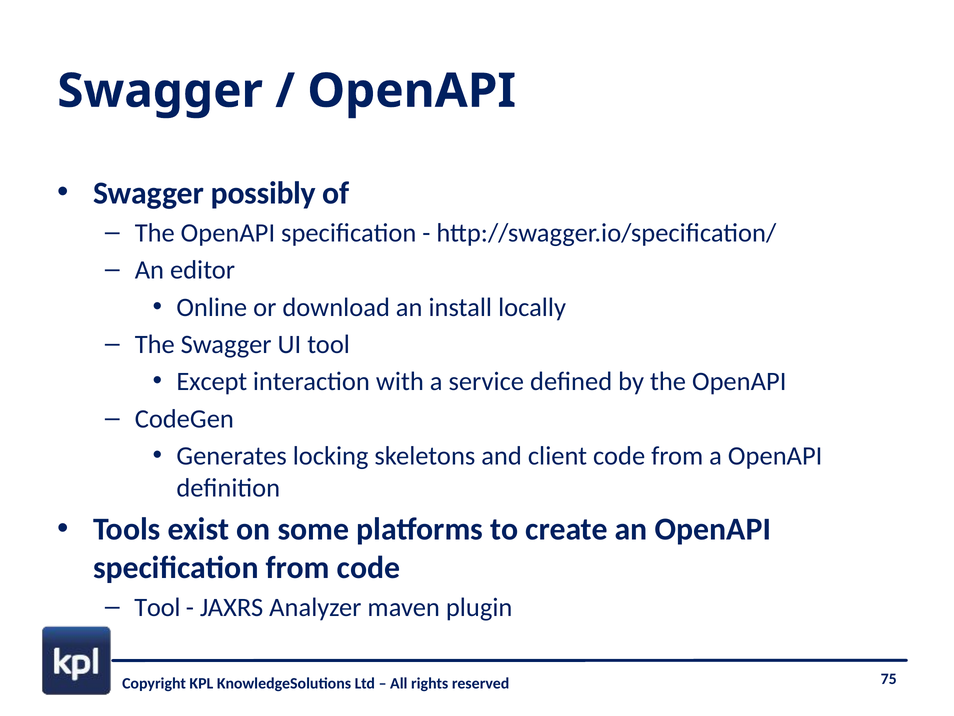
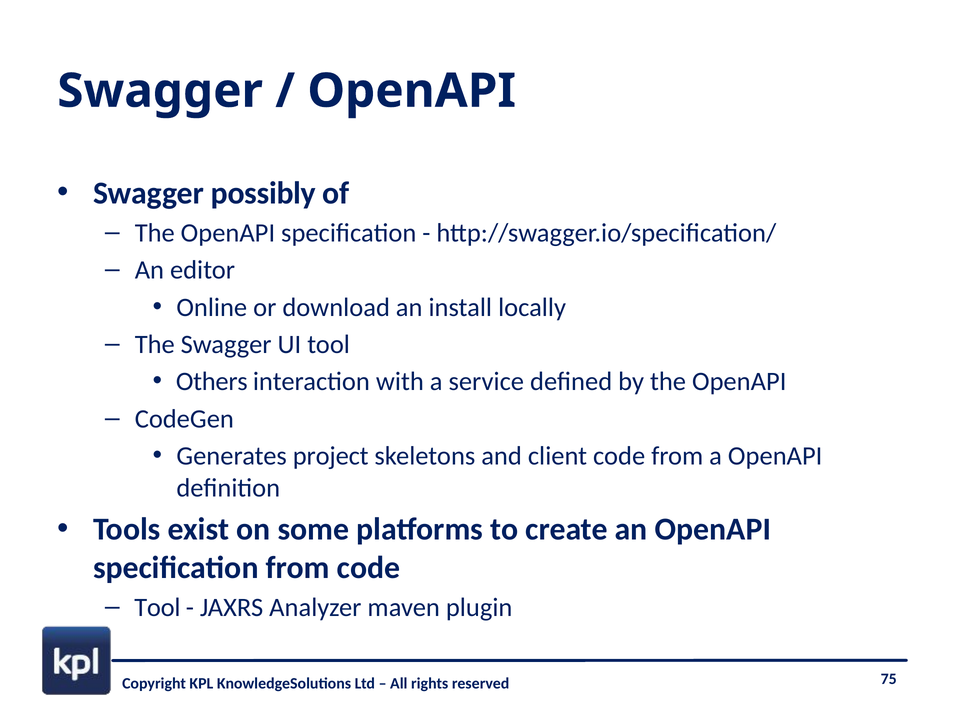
Except: Except -> Others (212, 381)
locking: locking -> project (331, 456)
